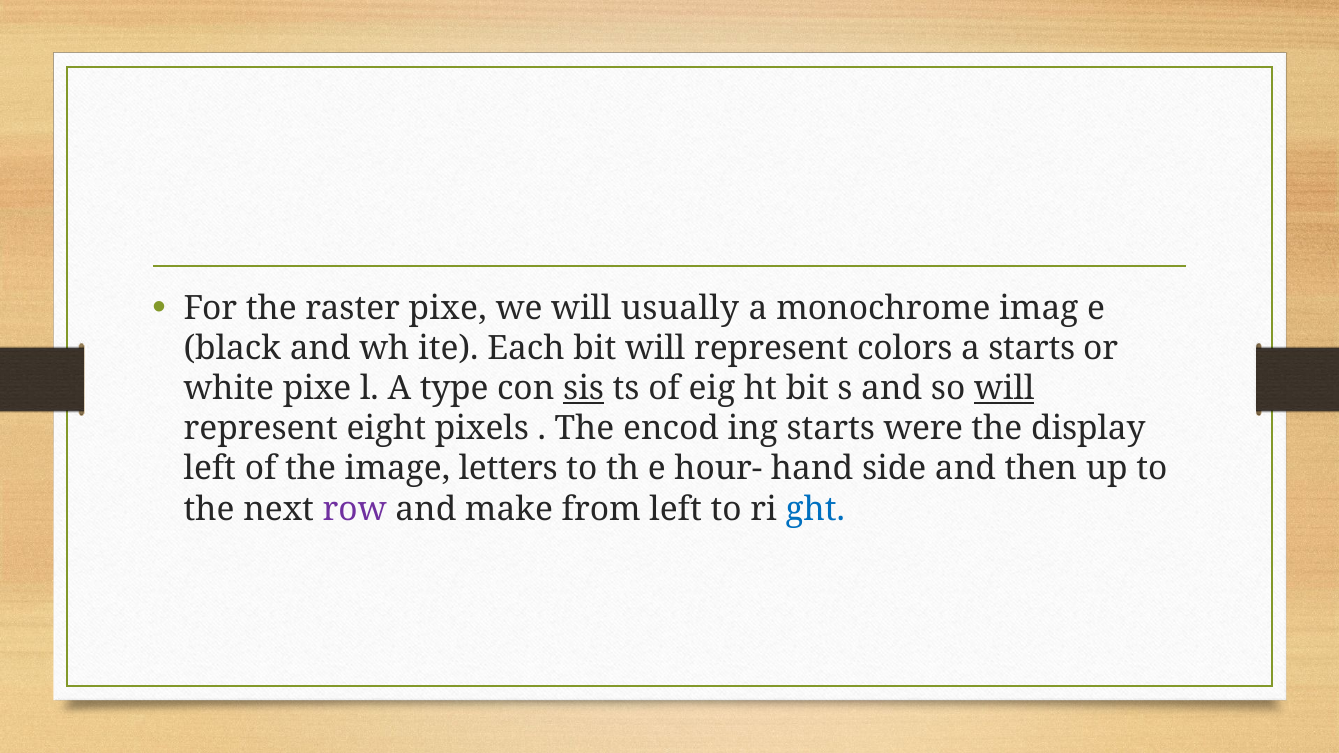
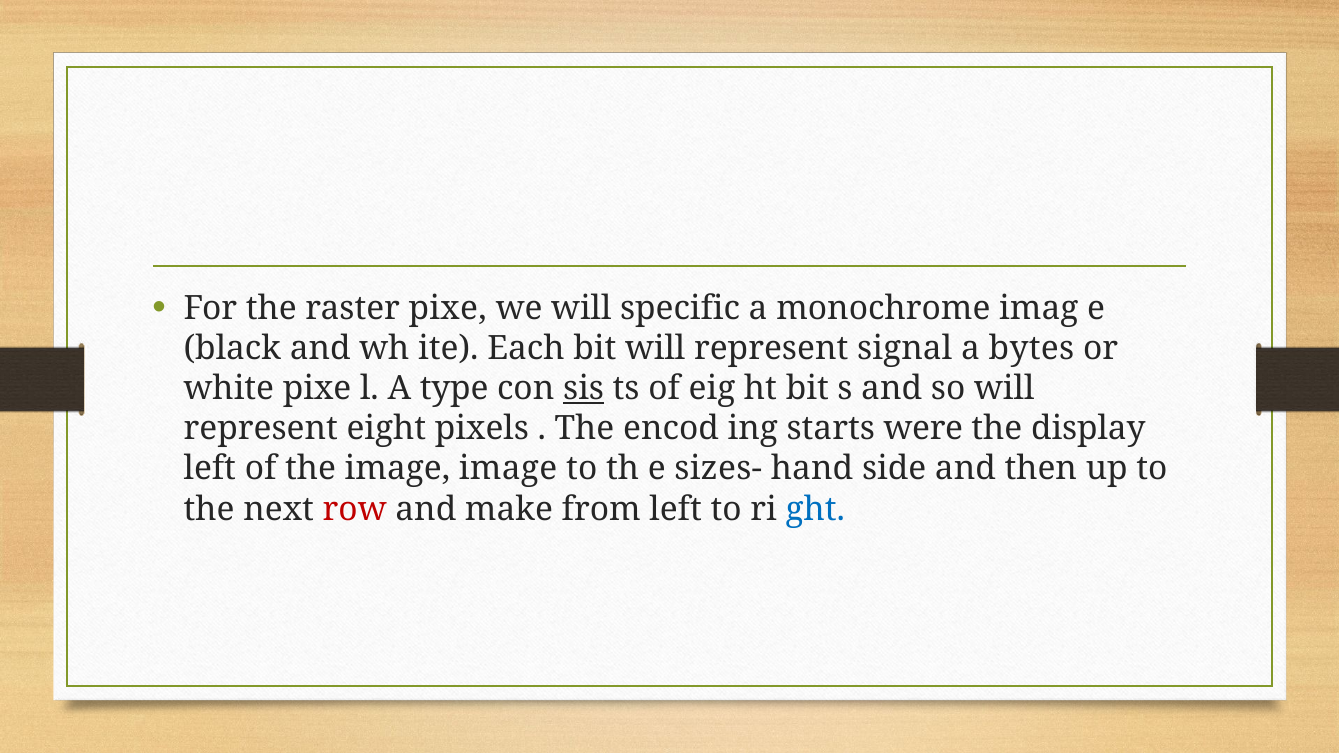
usually: usually -> specific (680, 308)
colors: colors -> signal (905, 348)
a starts: starts -> bytes (1031, 348)
will underline: present -> none (1004, 389)
image letters: letters -> image (508, 469)
hour-: hour- -> sizes- (718, 469)
row colour: purple -> red (355, 509)
